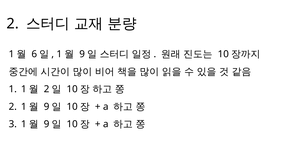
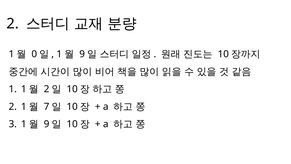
6: 6 -> 0 (34, 54)
9: 9 -> 7 (47, 106)
